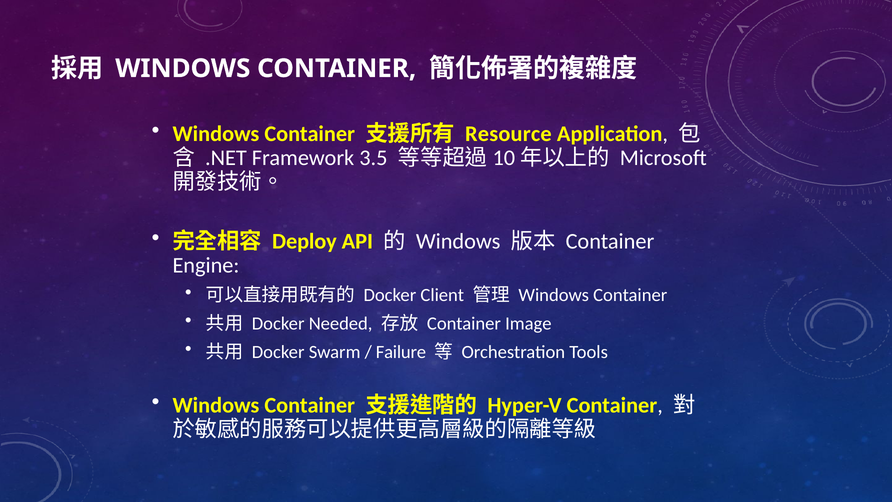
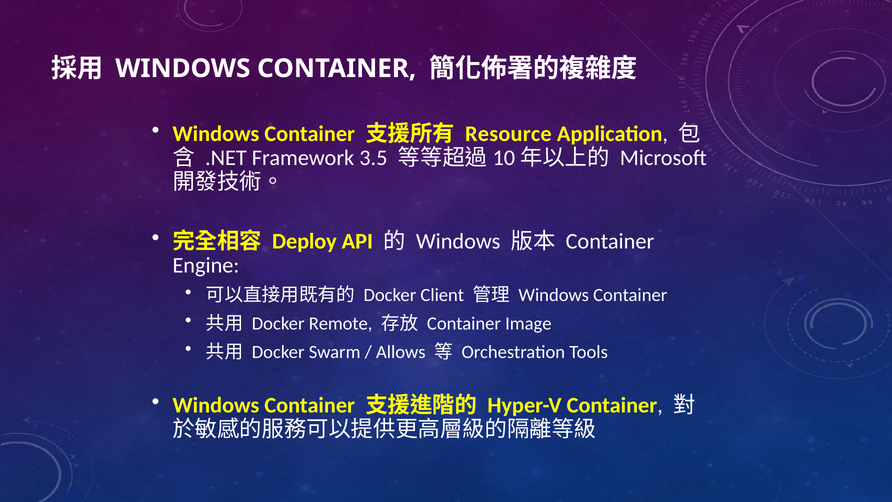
Needed: Needed -> Remote (341, 324)
Failure: Failure -> Allows (401, 352)
